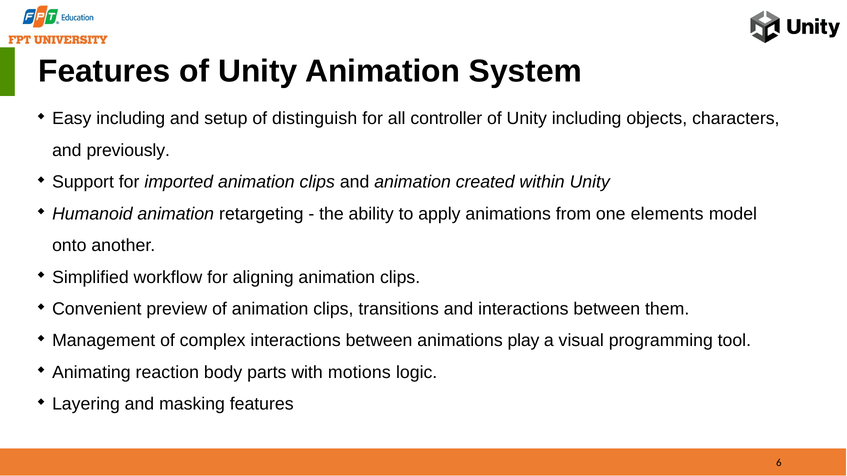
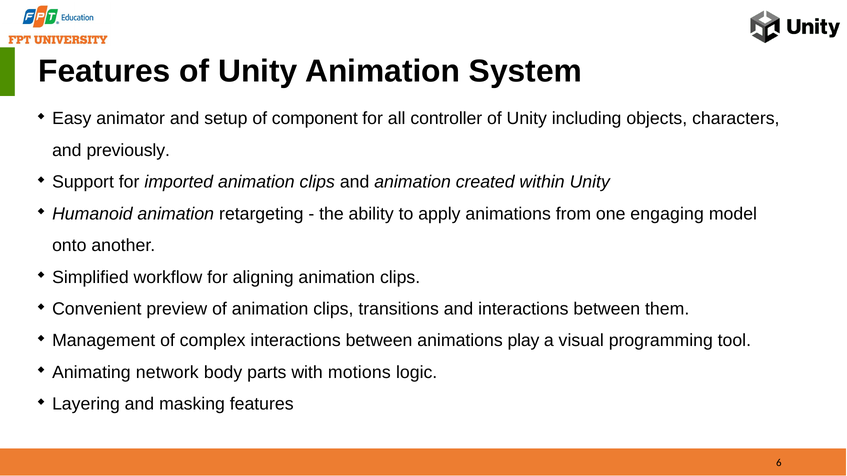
Easy including: including -> animator (131, 119)
distinguish: distinguish -> component (315, 119)
elements: elements -> engaging (667, 214)
reaction: reaction -> network (167, 373)
